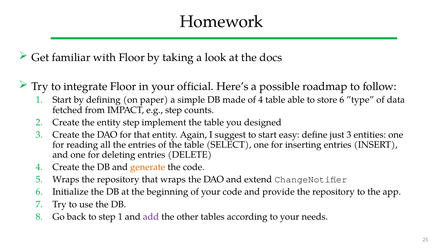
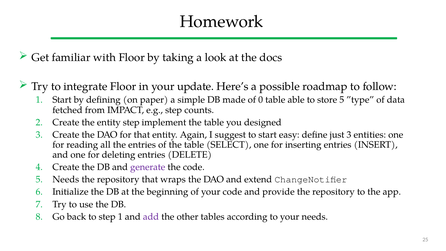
official: official -> update (196, 86)
of 4: 4 -> 0 (261, 100)
store 6: 6 -> 5 (342, 100)
generate colour: orange -> purple (148, 167)
Wraps: Wraps -> Needs (66, 179)
